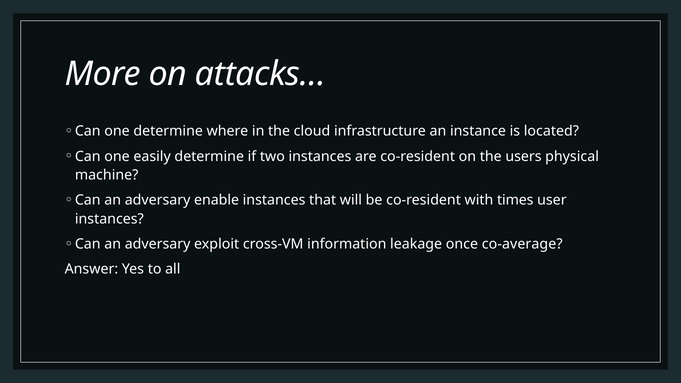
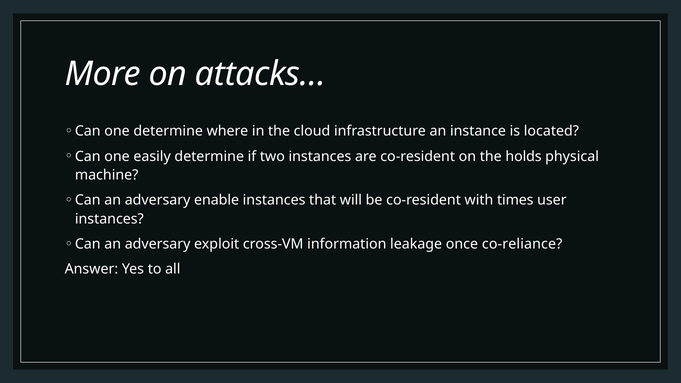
users: users -> holds (524, 156)
co-average: co-average -> co-reliance (522, 244)
